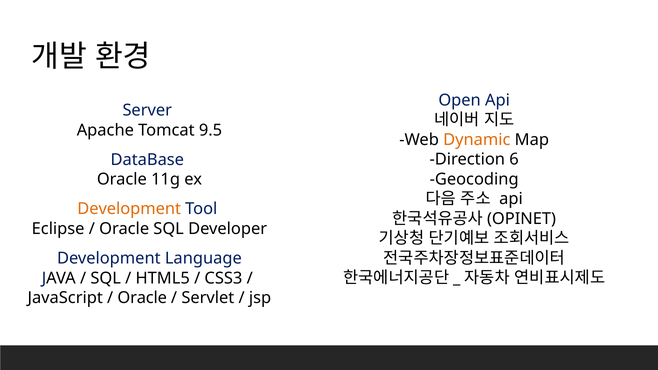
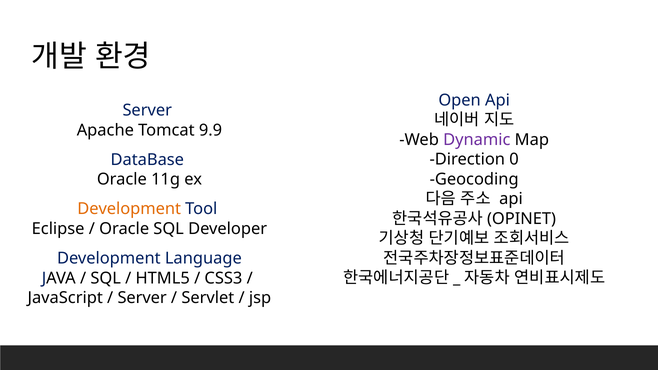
9.5: 9.5 -> 9.9 (211, 130)
Dynamic colour: orange -> purple (477, 140)
6: 6 -> 0 (514, 160)
Oracle: Oracle -> Server (142, 298)
